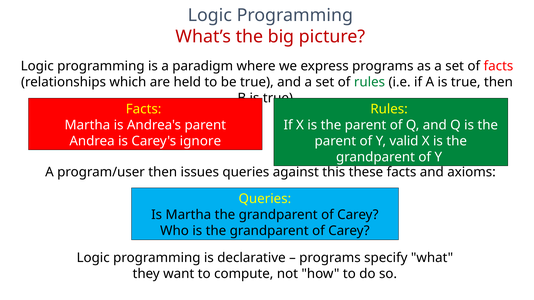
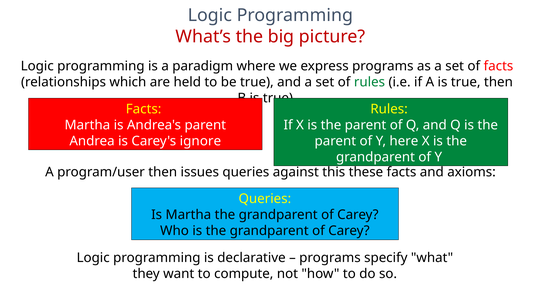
valid: valid -> here (404, 141)
